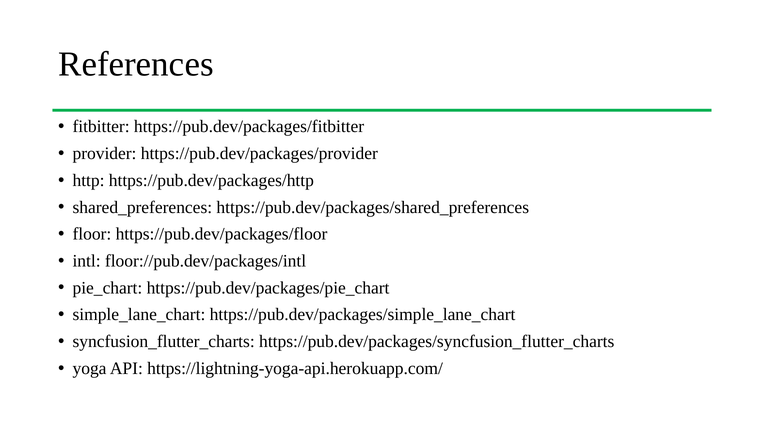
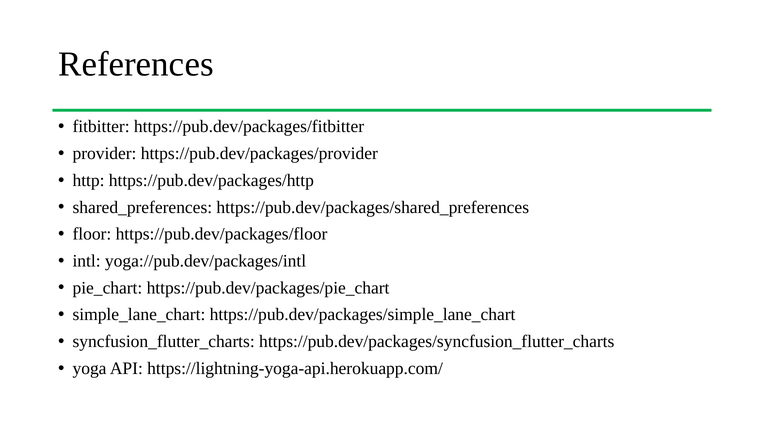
floor://pub.dev/packages/intl: floor://pub.dev/packages/intl -> yoga://pub.dev/packages/intl (206, 261)
